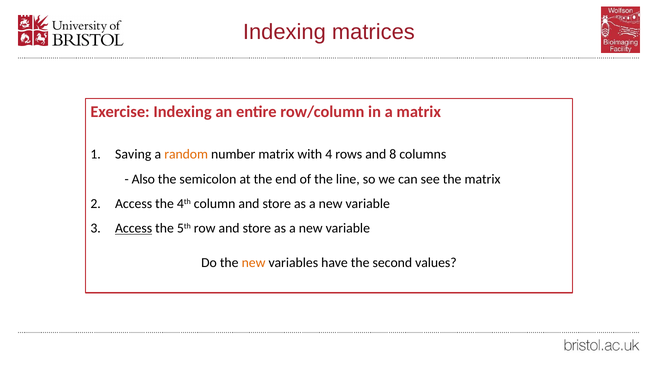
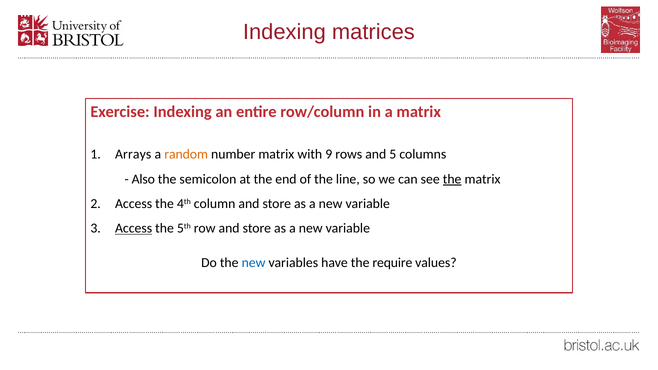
Saving: Saving -> Arrays (133, 154)
4: 4 -> 9 (329, 154)
8: 8 -> 5 (393, 154)
the underline: none -> present (452, 179)
new colour: orange -> blue (254, 263)
second: second -> require (392, 263)
